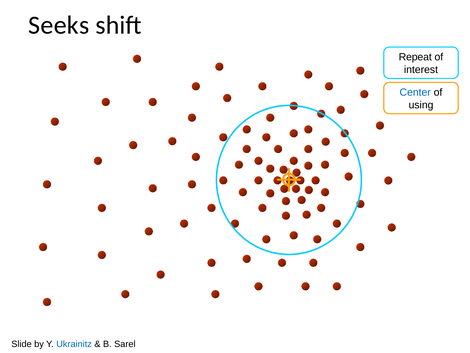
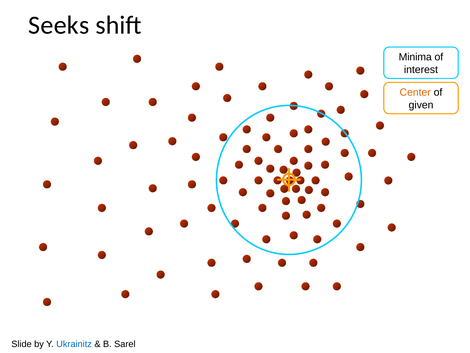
Repeat: Repeat -> Minima (415, 57)
Center colour: blue -> orange (415, 92)
using: using -> given (421, 105)
